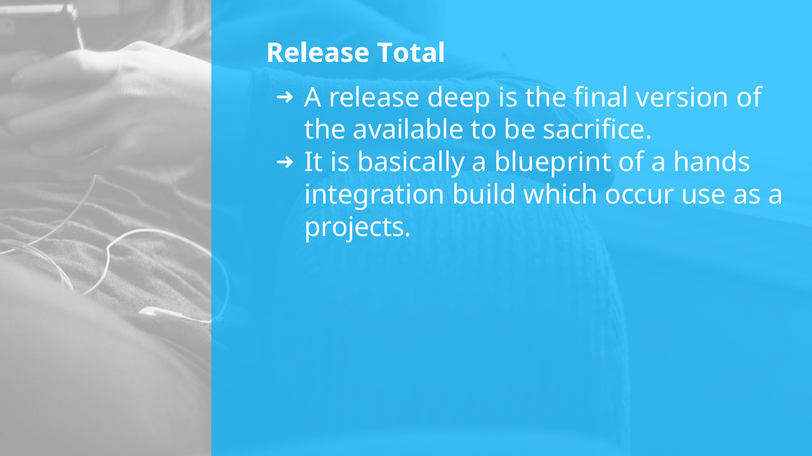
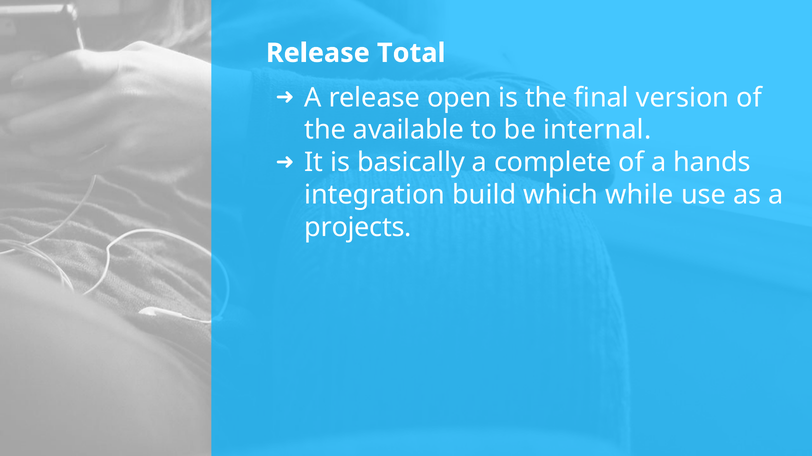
deep: deep -> open (459, 98)
sacrifice: sacrifice -> internal (597, 130)
blueprint: blueprint -> complete (553, 163)
occur: occur -> while (639, 195)
